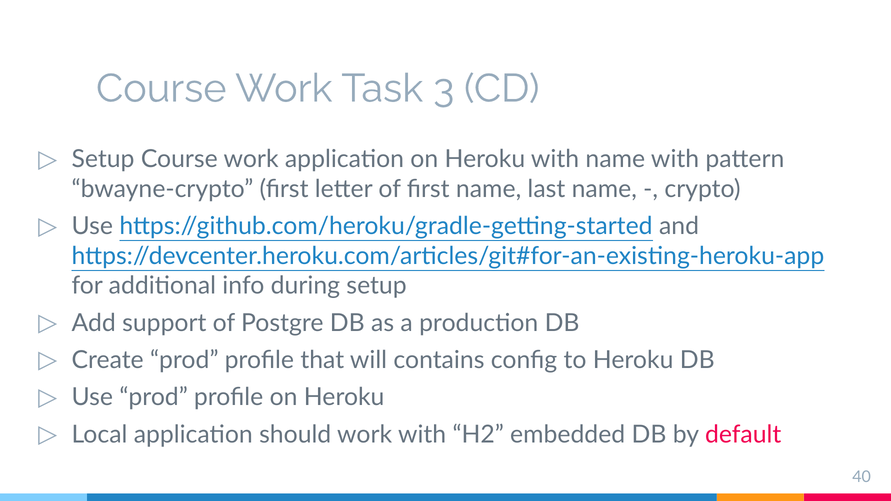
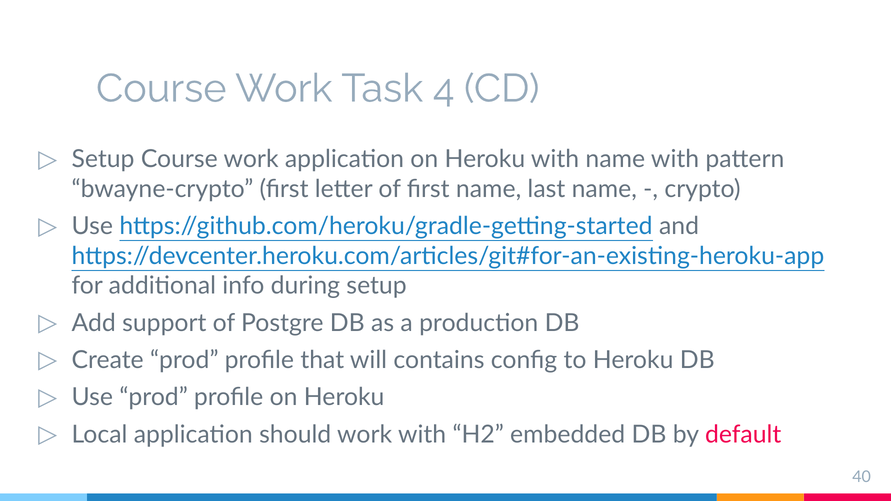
3: 3 -> 4 (444, 89)
